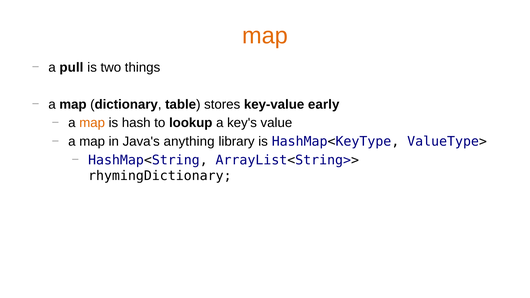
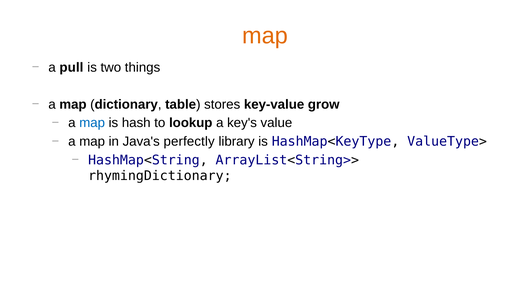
early: early -> grow (324, 104)
map colour: orange -> blue (92, 123)
anything: anything -> perfectly (189, 142)
